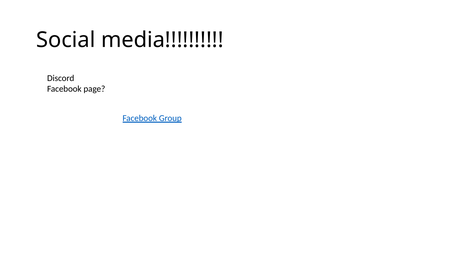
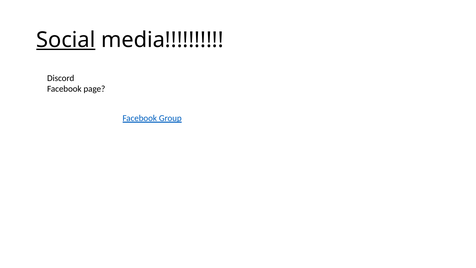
Social underline: none -> present (66, 40)
